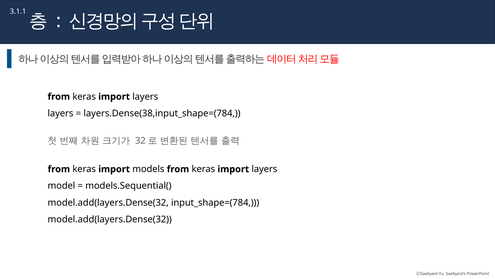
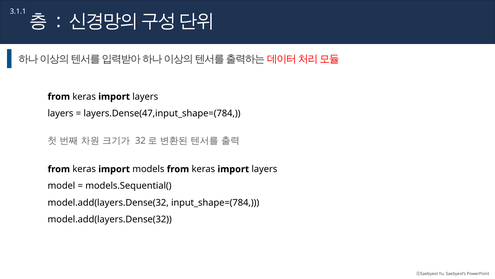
layers.Dense(38,input_shape=(784: layers.Dense(38,input_shape=(784 -> layers.Dense(47,input_shape=(784 (162, 113)
